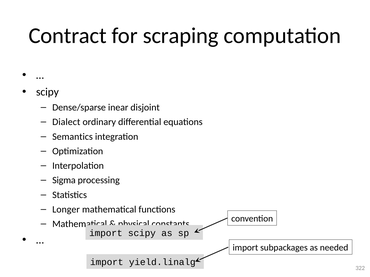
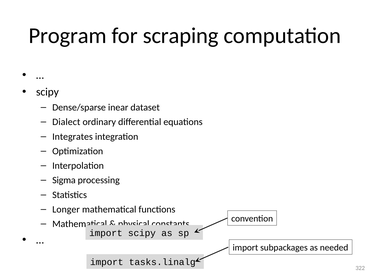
Contract: Contract -> Program (68, 36)
disjoint: disjoint -> dataset (145, 108)
Semantics: Semantics -> Integrates (73, 137)
yield.linalg: yield.linalg -> tasks.linalg (162, 263)
